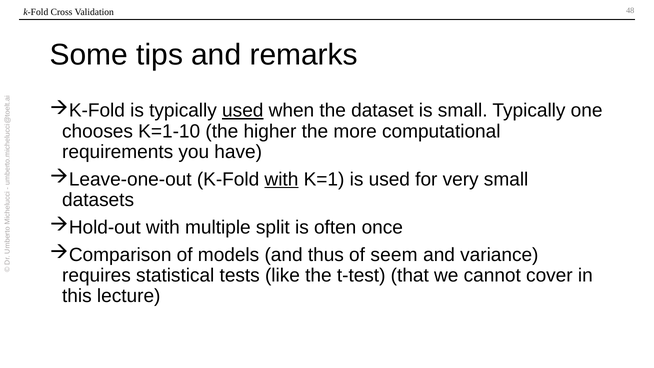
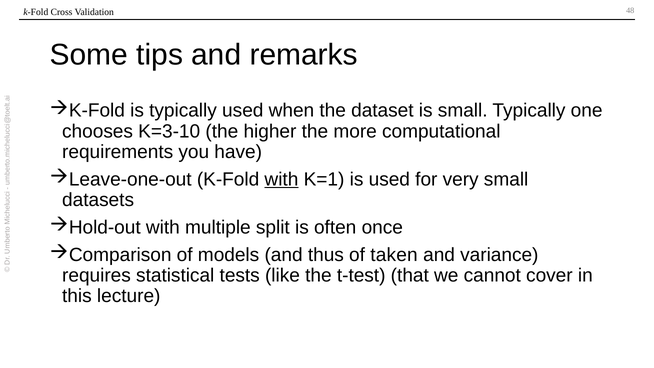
used underline: present -> none (243, 111)
K=1-10: K=1-10 -> K=3-10 (169, 131)
seem: seem -> taken (394, 255)
